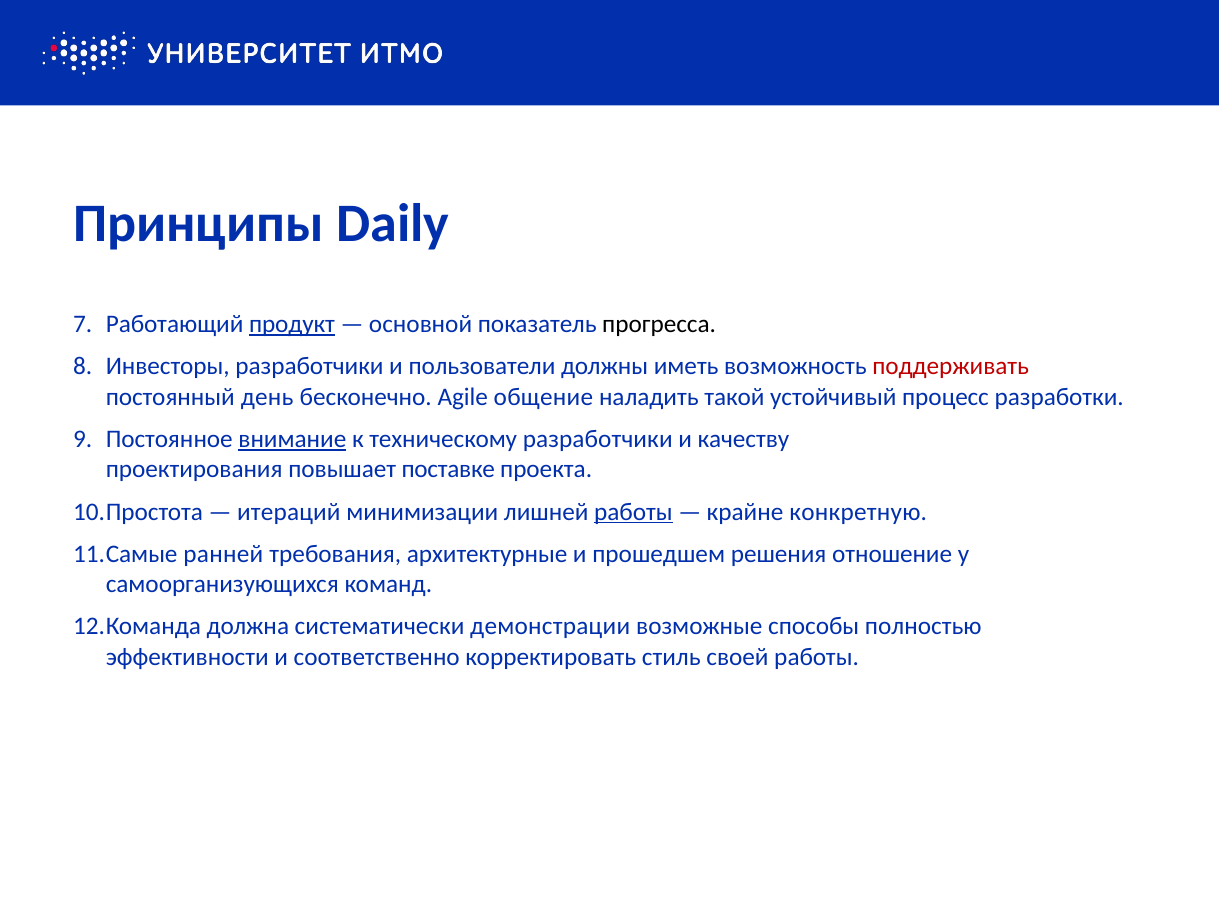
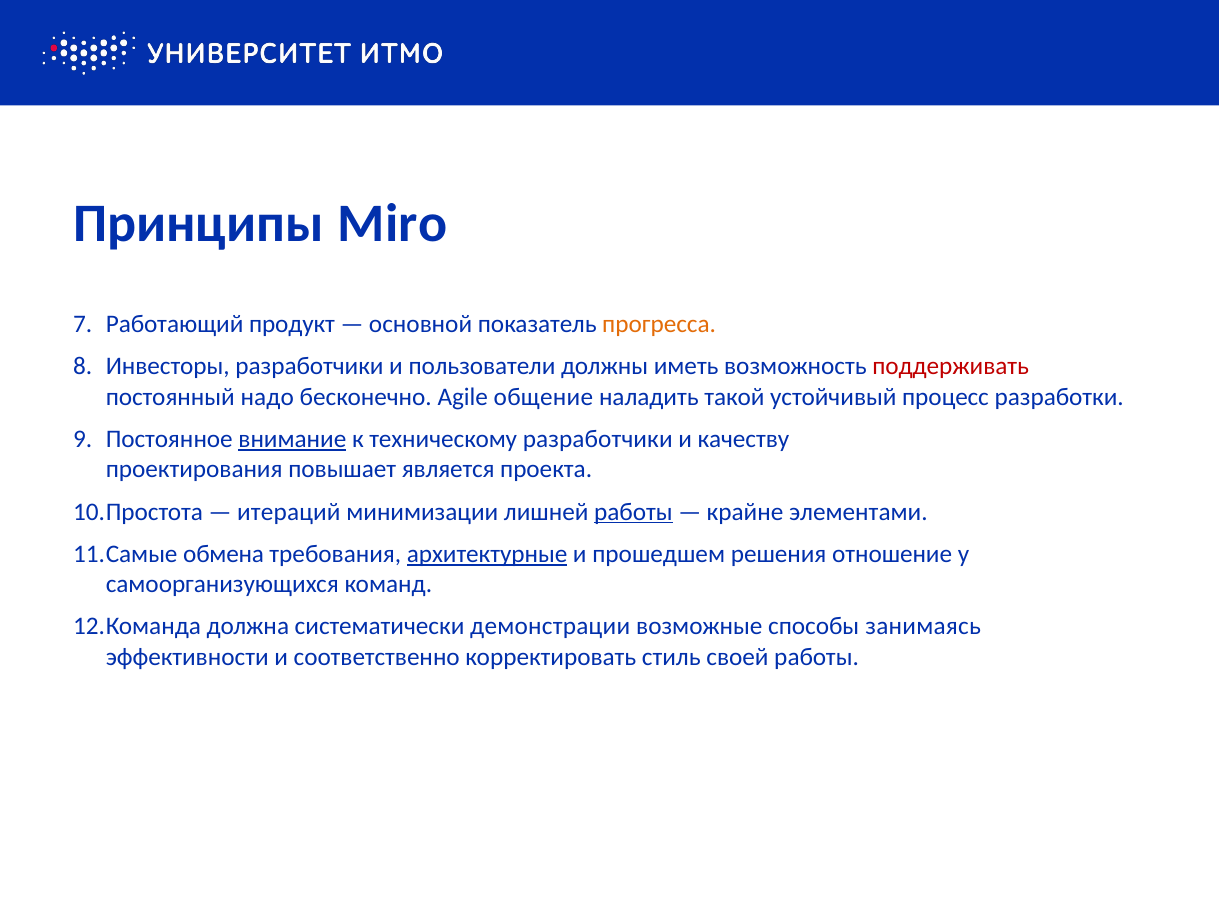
Daily: Daily -> Miro (393, 224)
продукт underline: present -> none (292, 324)
прогресса colour: black -> orange (659, 324)
день: день -> надо (267, 397)
поставке: поставке -> является (448, 470)
конкретную: конкретную -> элементами (858, 512)
ранней: ранней -> обмена (224, 554)
архитектурные underline: none -> present (487, 554)
полностью: полностью -> занимаясь (923, 627)
